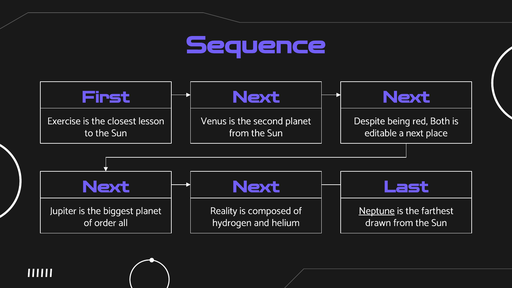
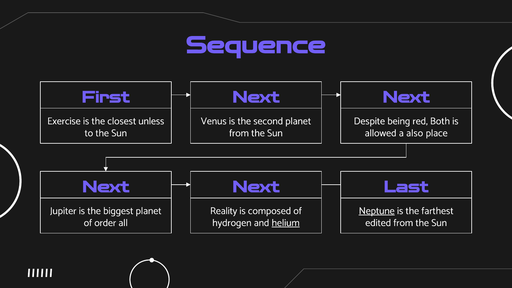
lesson: lesson -> unless (151, 121)
editable: editable -> allowed (381, 133)
a next: next -> also (415, 133)
helium underline: none -> present (286, 223)
drawn: drawn -> edited (378, 223)
